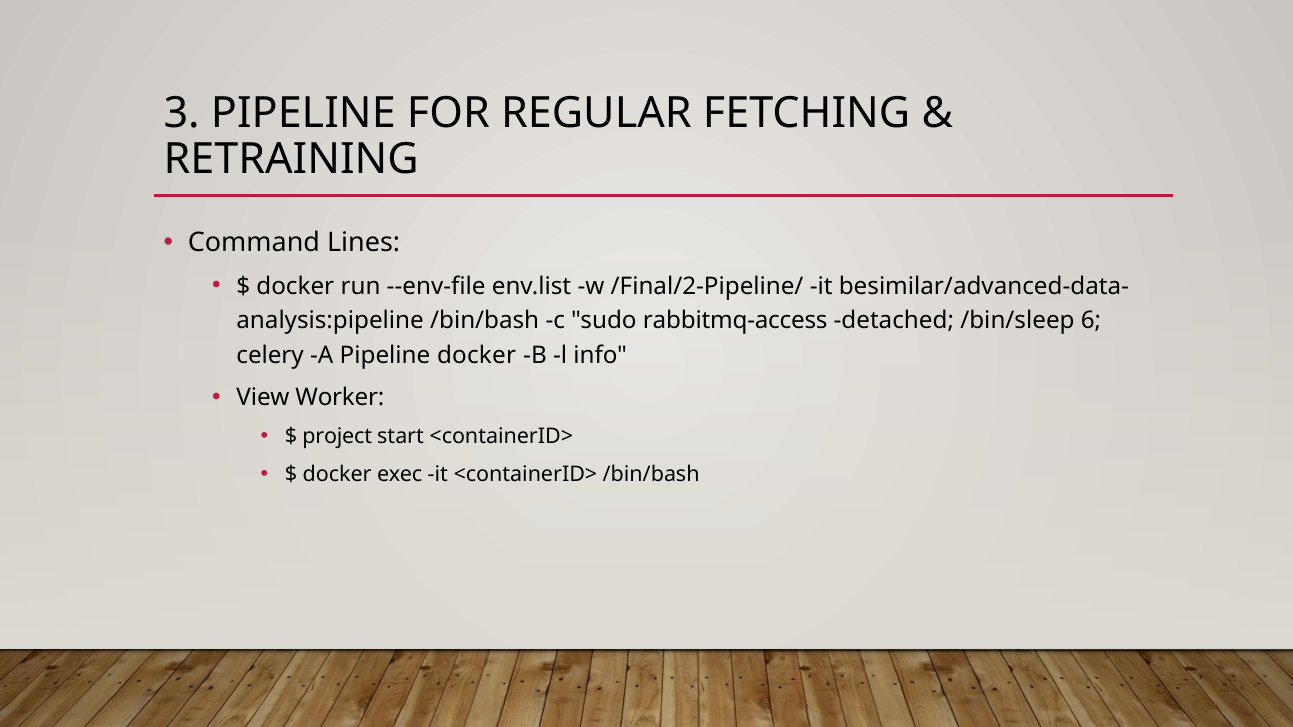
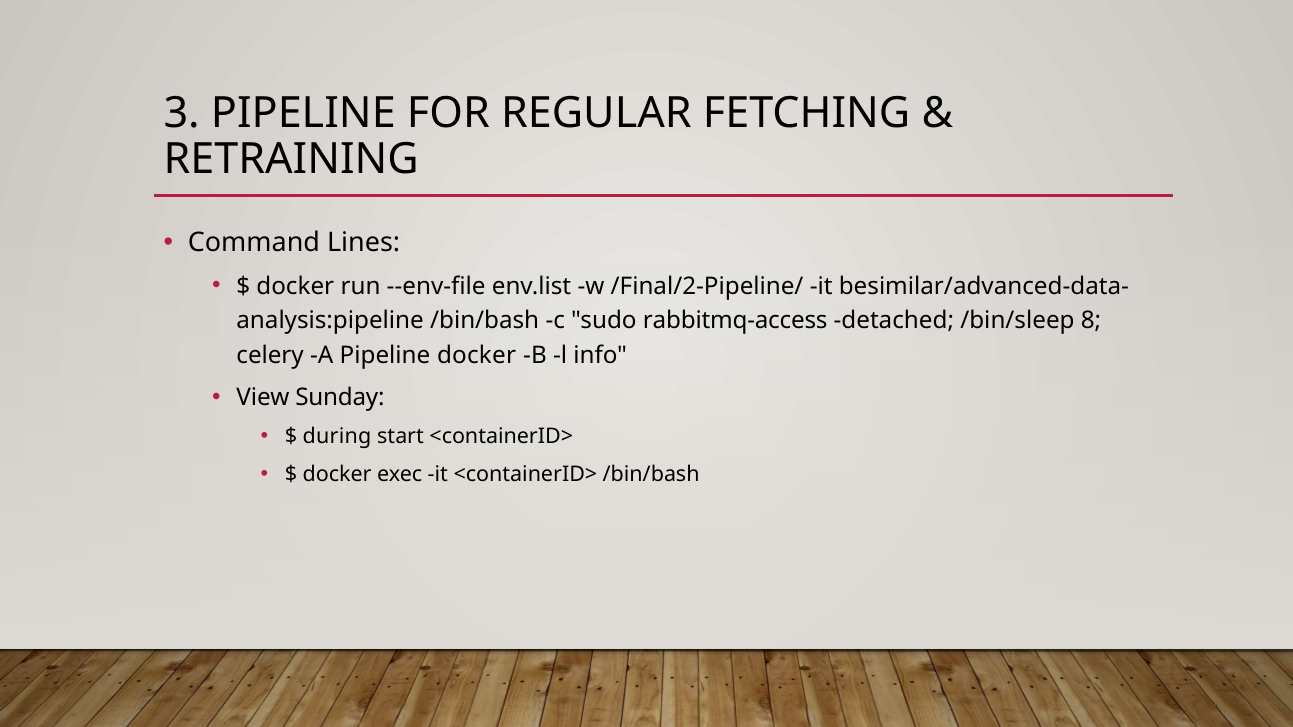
6: 6 -> 8 (1091, 321)
Worker: Worker -> Sunday (340, 398)
project: project -> during (337, 437)
